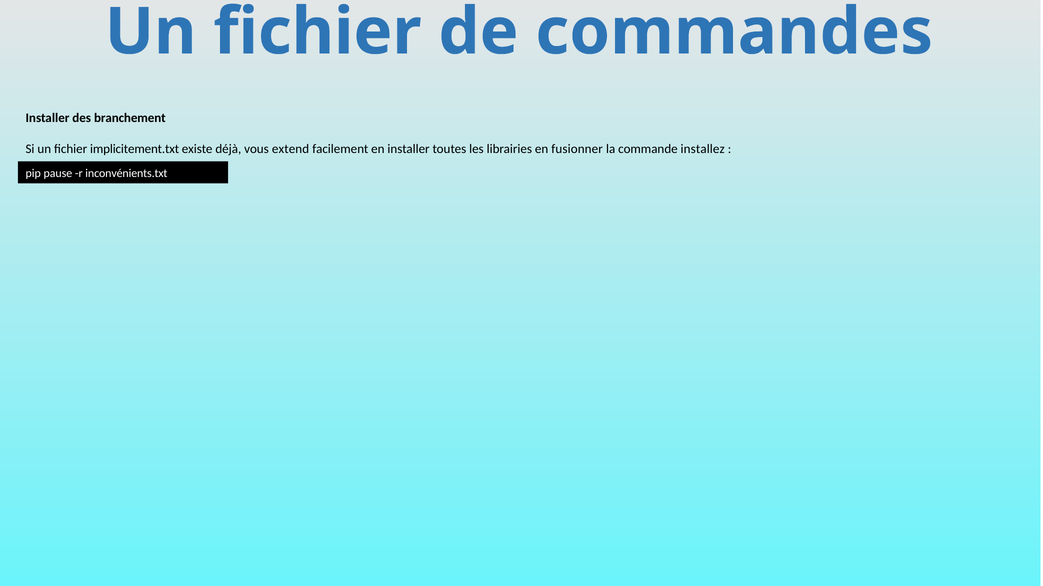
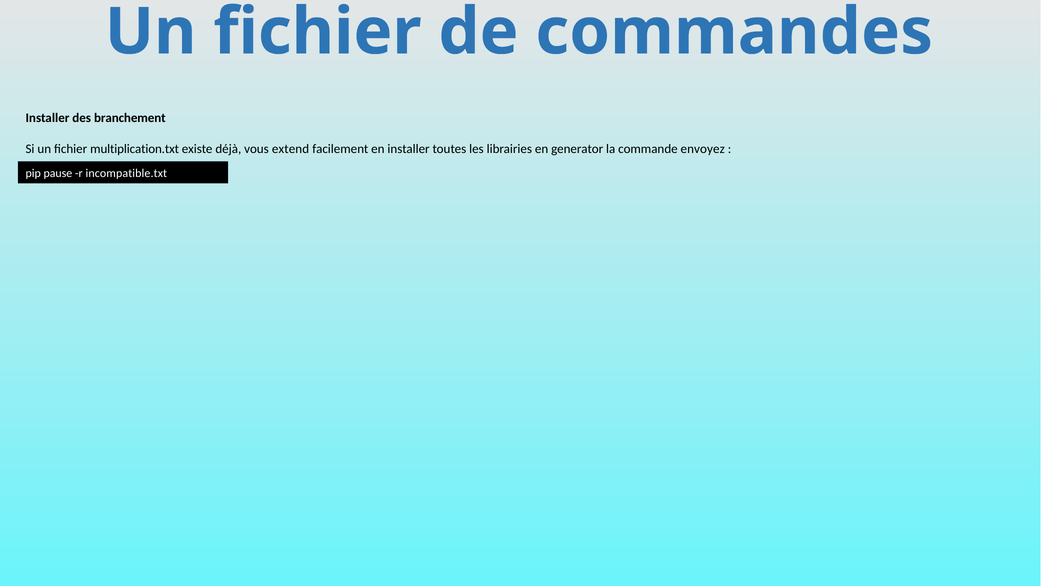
implicitement.txt: implicitement.txt -> multiplication.txt (135, 149)
fusionner: fusionner -> generator (577, 149)
installez: installez -> envoyez (703, 149)
inconvénients.txt: inconvénients.txt -> incompatible.txt (126, 173)
